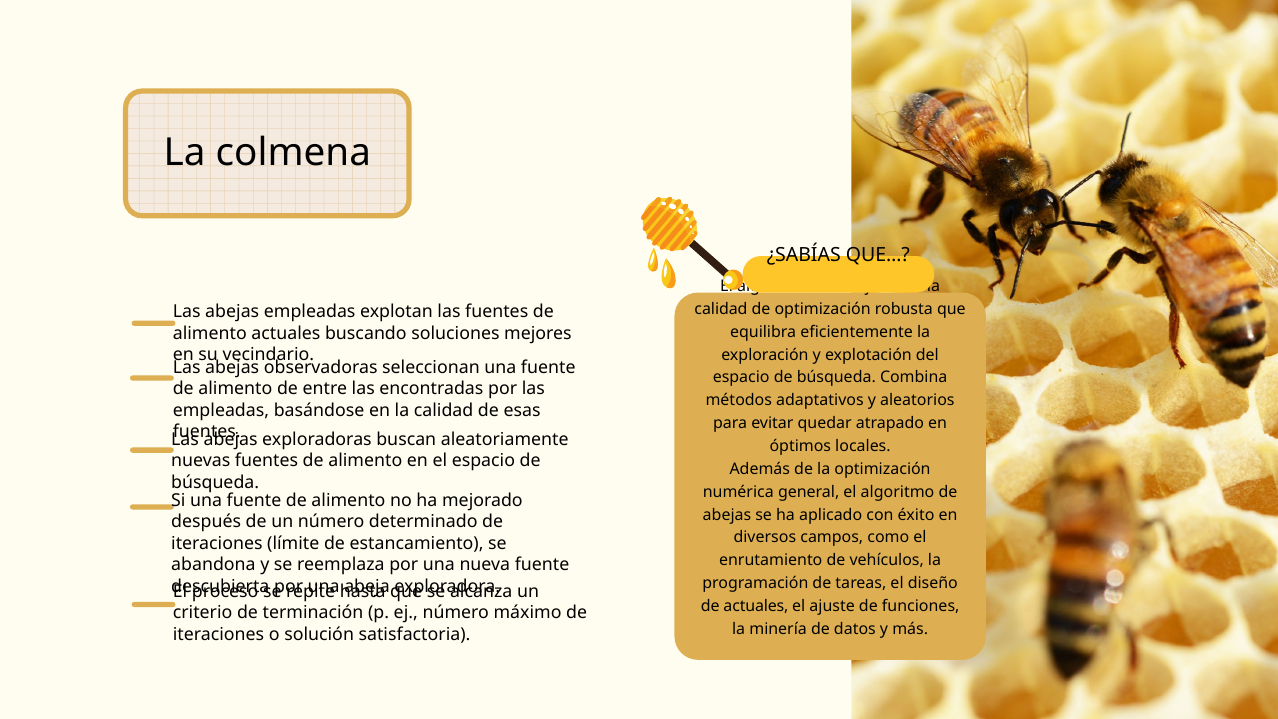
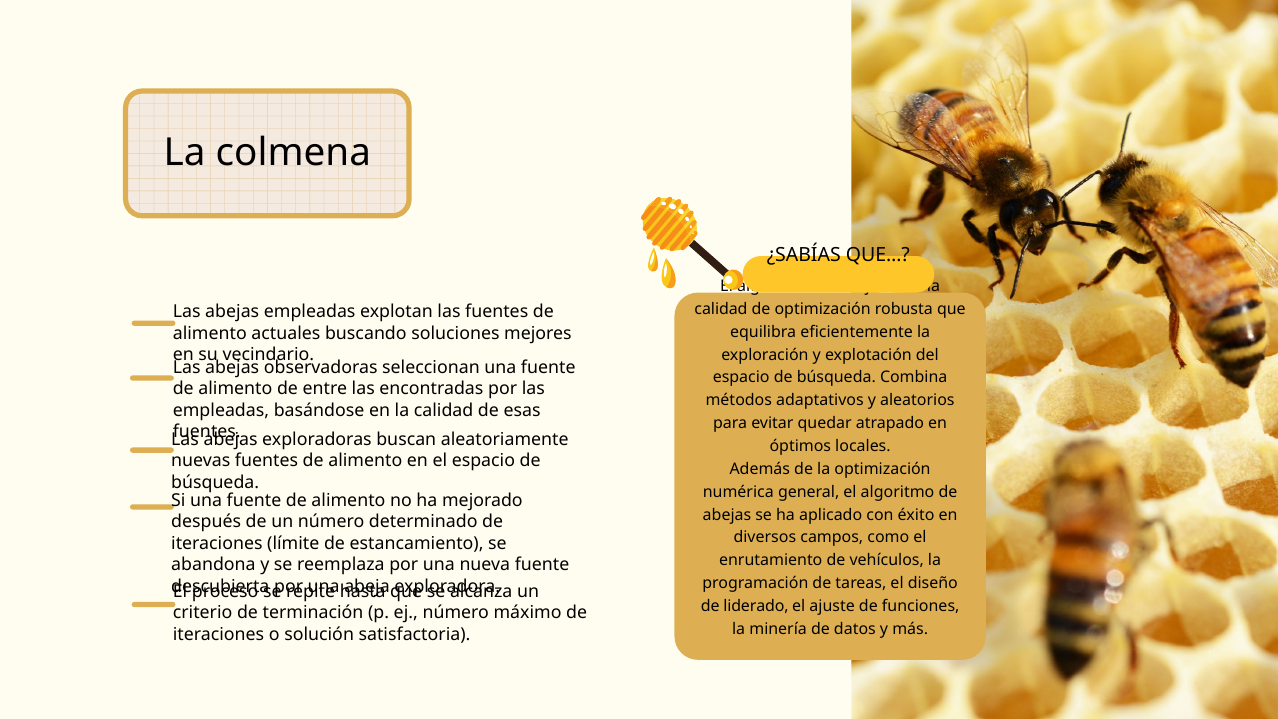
de actuales: actuales -> liderado (756, 606)
